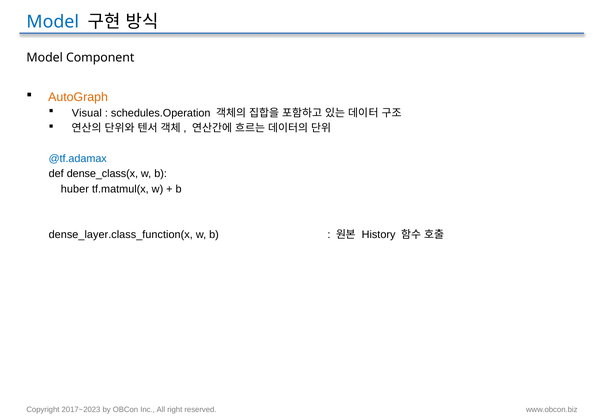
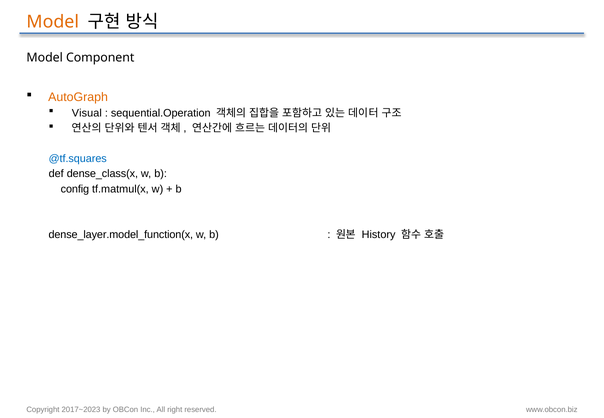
Model colour: blue -> orange (53, 22)
schedules.Operation: schedules.Operation -> sequential.Operation (161, 113)
@tf.adamax: @tf.adamax -> @tf.squares (78, 159)
huber: huber -> config (75, 189)
dense_layer.class_function(x: dense_layer.class_function(x -> dense_layer.model_function(x (121, 235)
